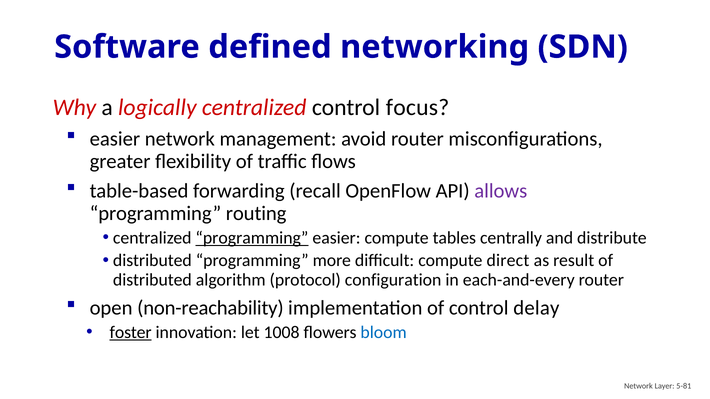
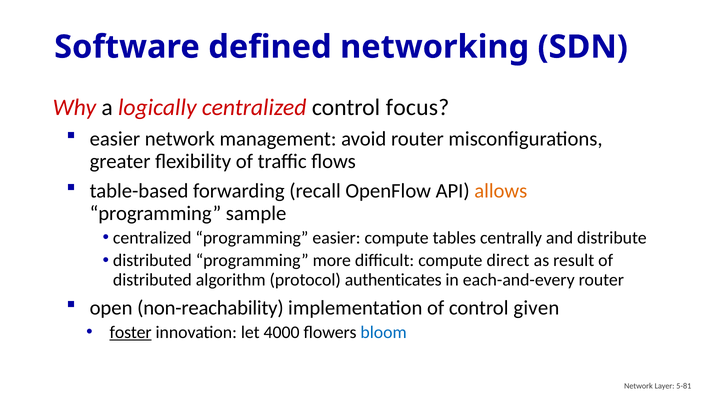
allows colour: purple -> orange (501, 191)
routing: routing -> sample (256, 213)
programming underline: present -> none (252, 238)
configuration: configuration -> authenticates (393, 280)
delay: delay -> given (536, 308)
1008: 1008 -> 4000 (282, 332)
